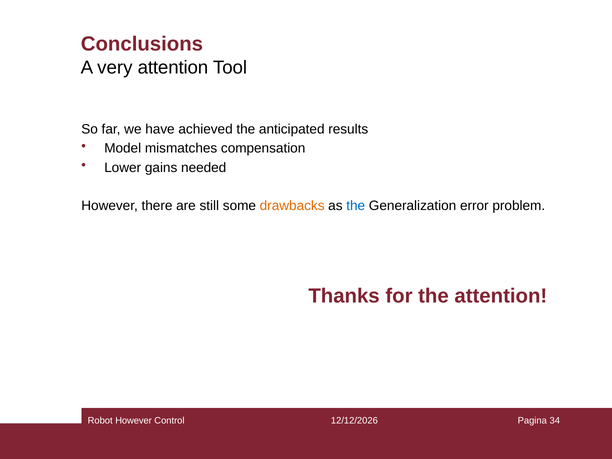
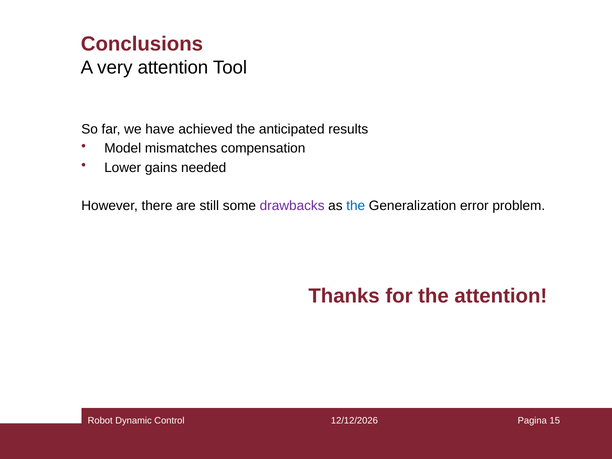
drawbacks colour: orange -> purple (292, 206)
Robot However: However -> Dynamic (134, 421)
34: 34 -> 15 (555, 421)
